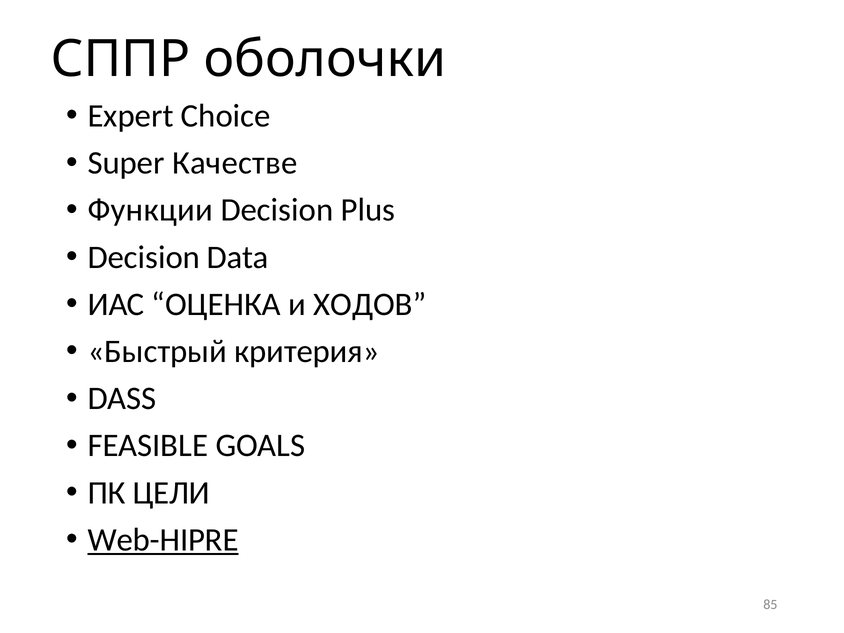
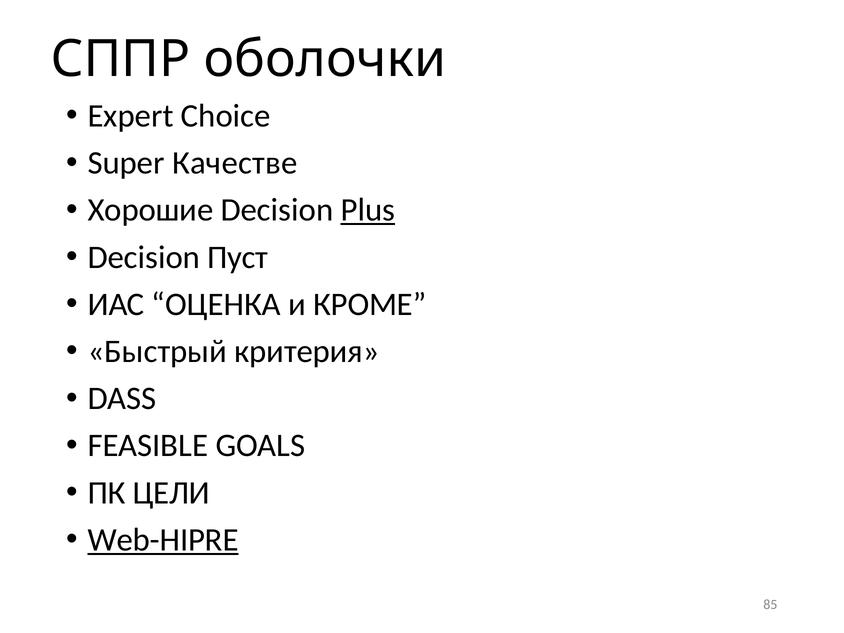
Функции: Функции -> Хорошие (150, 210)
Plus underline: none -> present (368, 210)
Data: Data -> Пуст (238, 257)
ХОДОВ: ХОДОВ -> КРОМЕ (370, 304)
